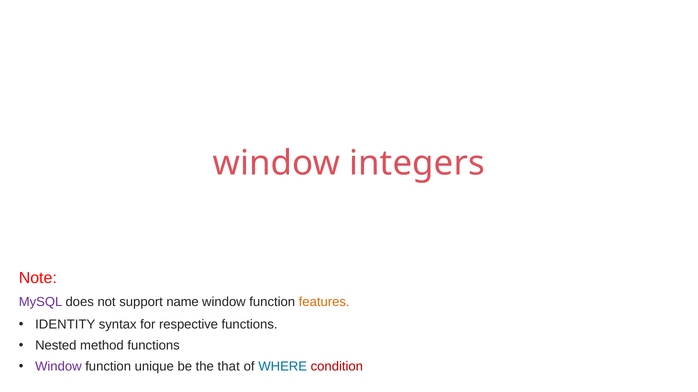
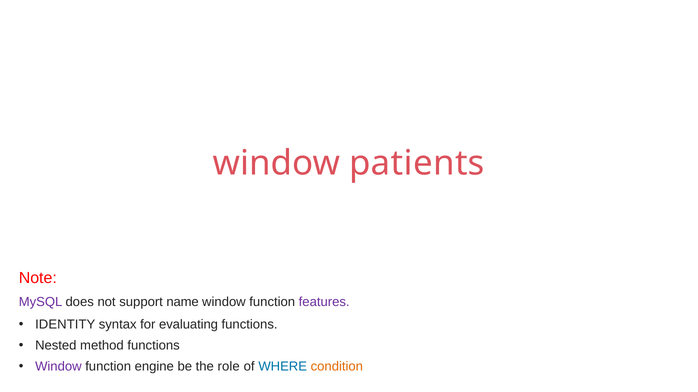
integers: integers -> patients (417, 164)
features colour: orange -> purple (324, 302)
respective: respective -> evaluating (189, 325)
unique: unique -> engine (154, 367)
that: that -> role (229, 367)
condition colour: red -> orange (337, 367)
